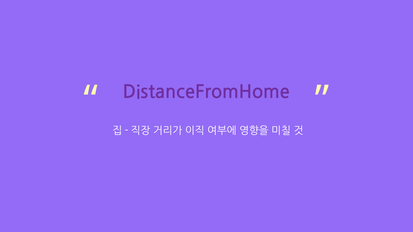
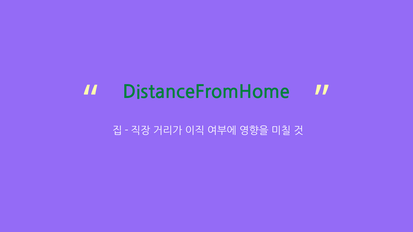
DistanceFromHome colour: purple -> green (206, 92)
